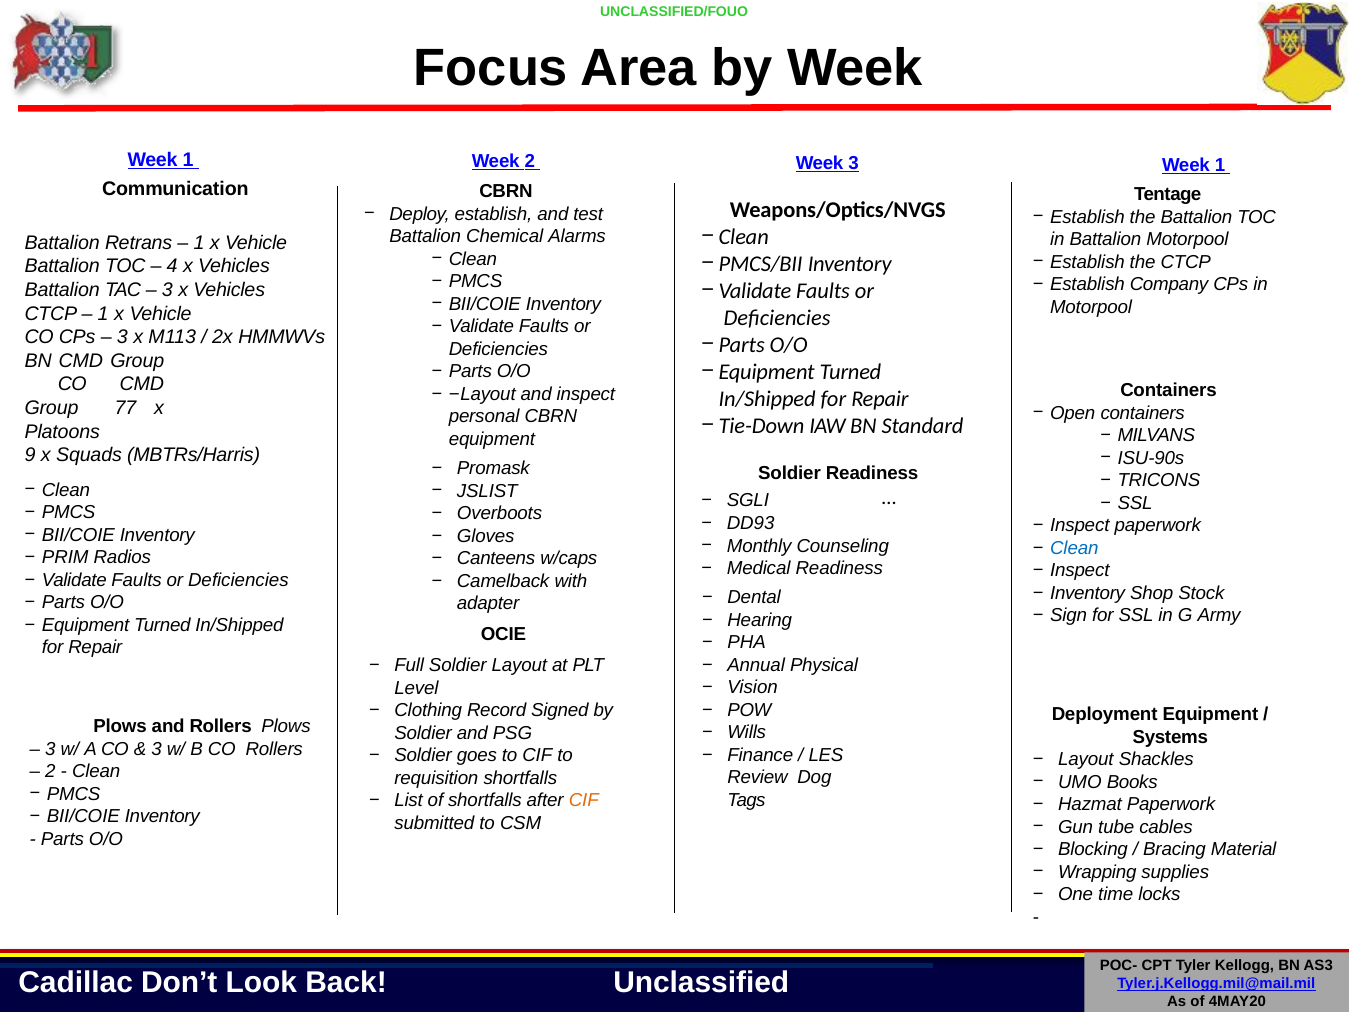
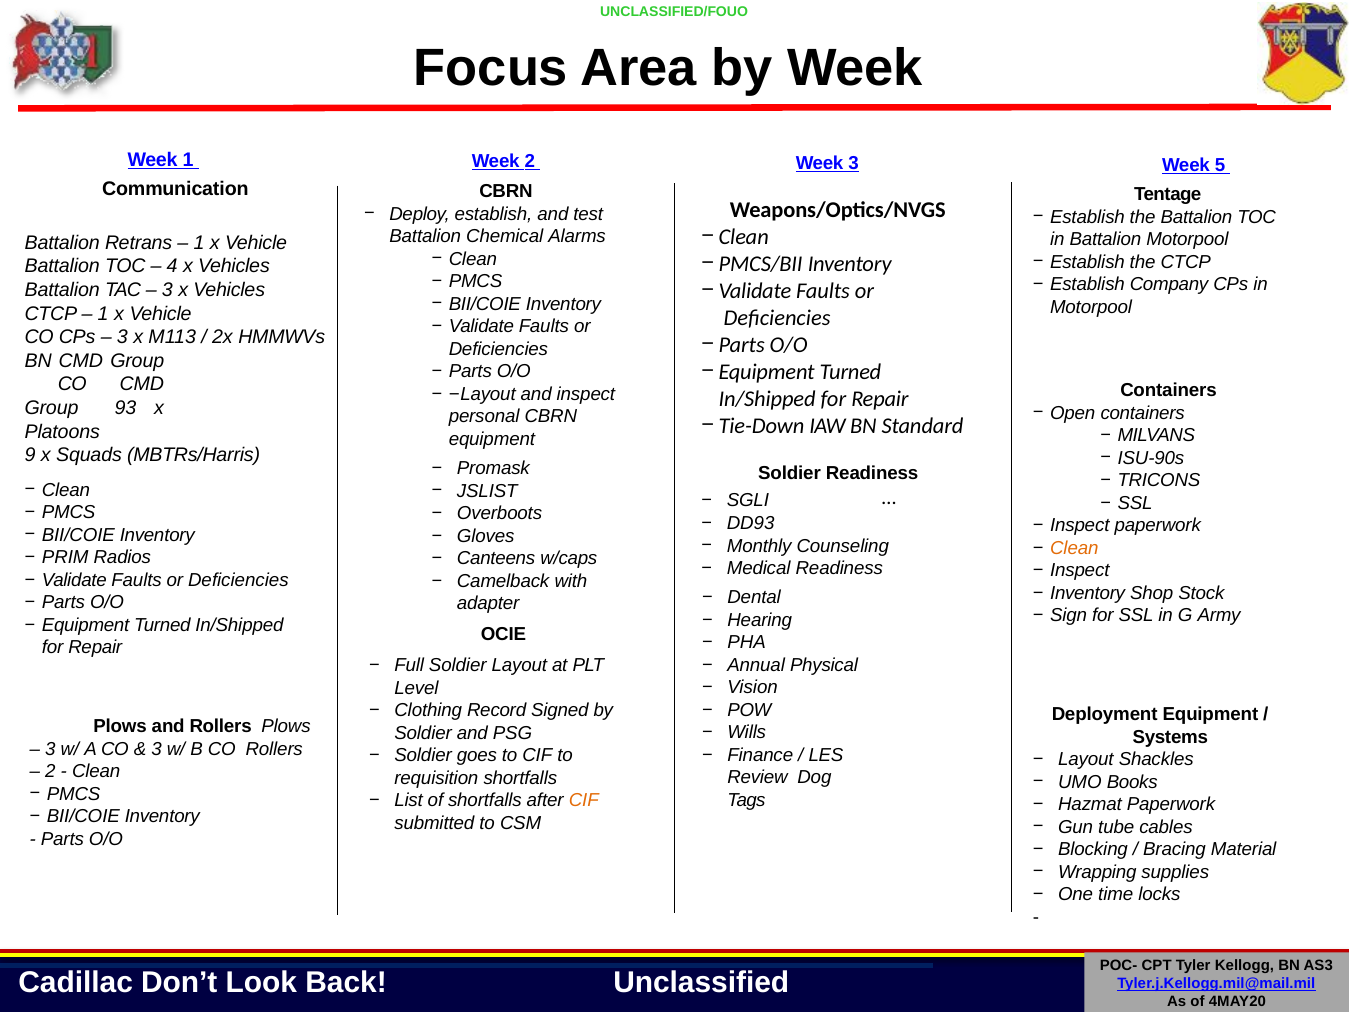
1: 1 -> 5 (1220, 165)
77: 77 -> 93 (125, 408)
Clean colour: blue -> orange (1074, 548)
